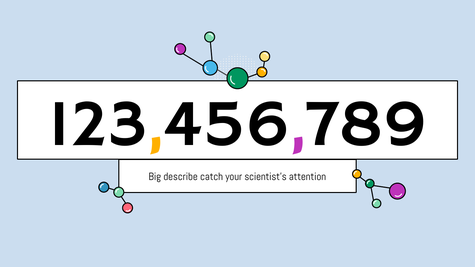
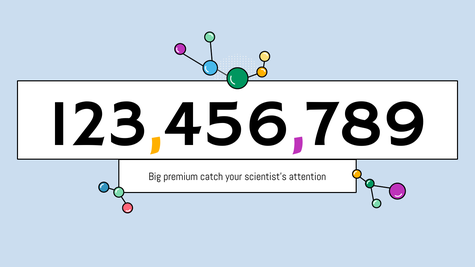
describe: describe -> premium (181, 177)
